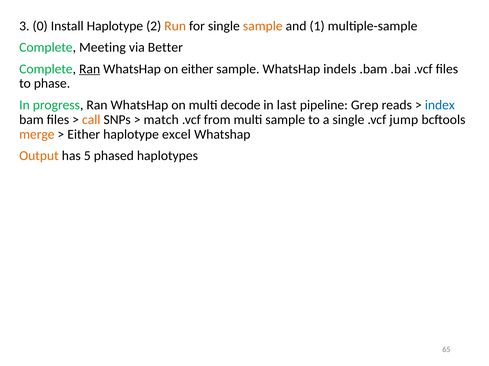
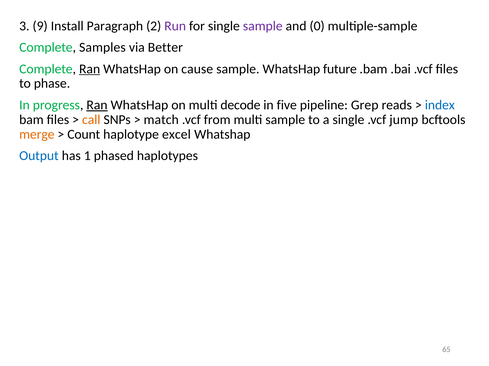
0: 0 -> 9 (40, 26)
Install Haplotype: Haplotype -> Paragraph (115, 26)
Run colour: orange -> purple (175, 26)
sample colour: orange -> purple (263, 26)
1: 1 -> 0 (317, 26)
Meeting: Meeting -> Samples (102, 48)
on either: either -> cause (197, 69)
indels: indels -> future (340, 69)
Ran underline: none -> present (97, 105)
last: last -> five (287, 105)
Either: Either -> Count (84, 135)
Output colour: orange -> blue (39, 156)
5: 5 -> 1 (87, 156)
